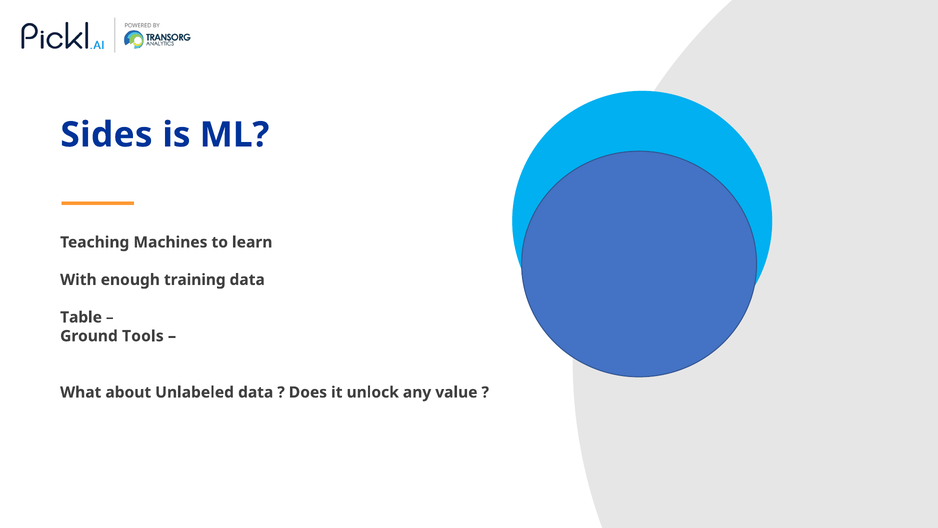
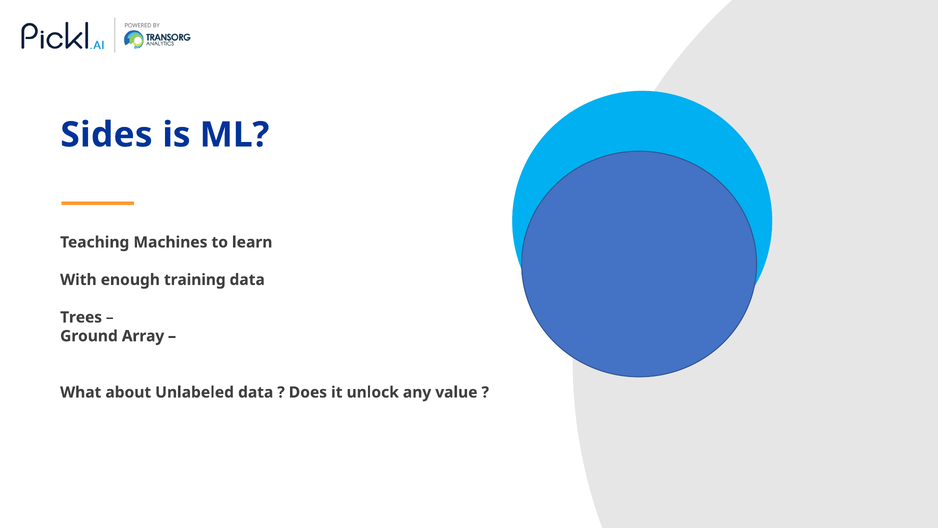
Table: Table -> Trees (81, 317)
Tools: Tools -> Array (143, 336)
